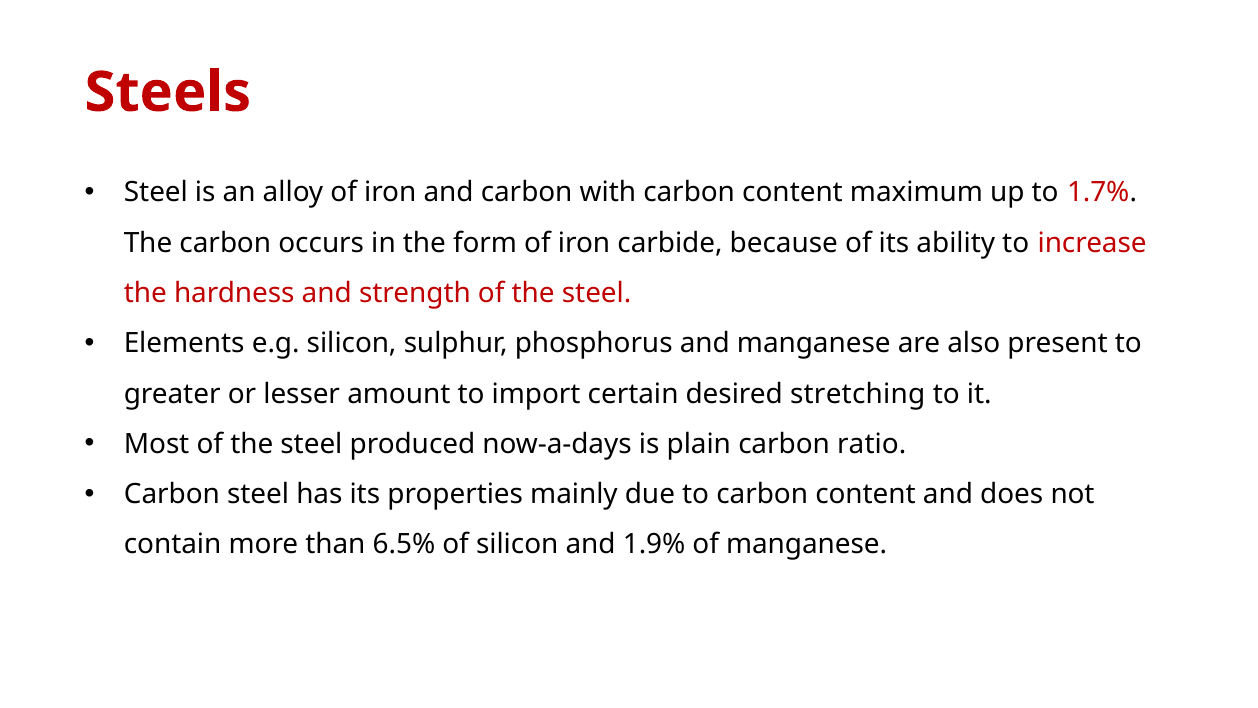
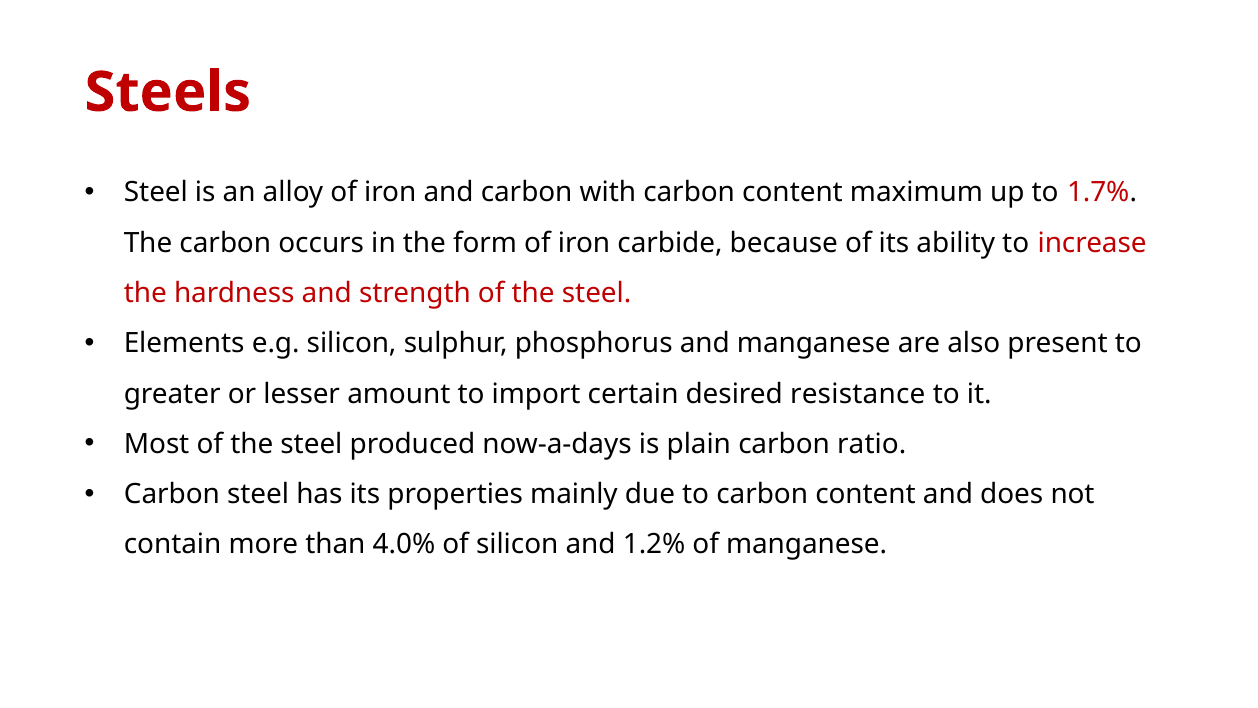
stretching: stretching -> resistance (858, 394)
6.5%: 6.5% -> 4.0% (404, 544)
1.9%: 1.9% -> 1.2% (654, 544)
